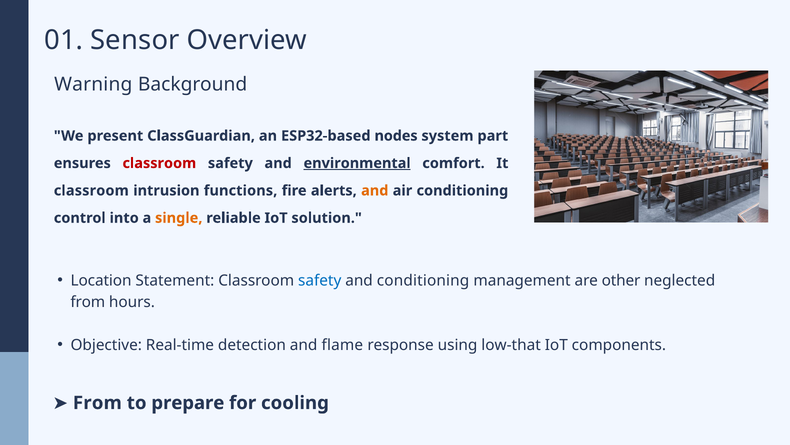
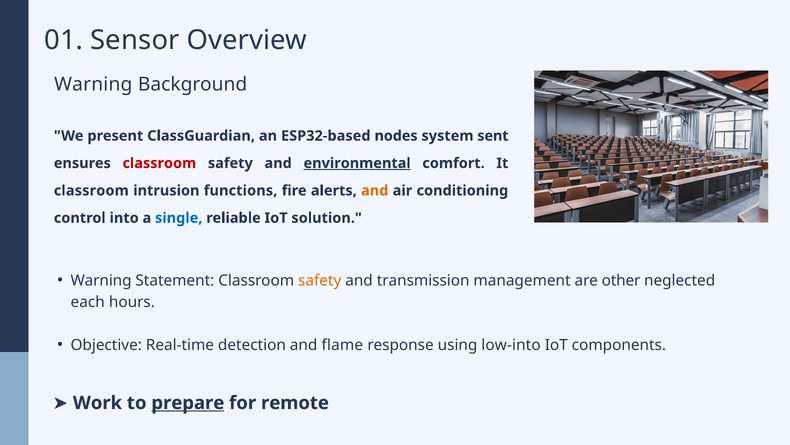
part: part -> sent (493, 136)
single colour: orange -> blue (179, 218)
Location: Location -> Warning (101, 280)
safety colour: blue -> orange (320, 280)
and conditioning: conditioning -> transmission (423, 280)
from: from -> each (88, 302)
low-that: low-that -> low-into (511, 345)
From: From -> Work (97, 402)
prepare underline: none -> present (188, 402)
cooling: cooling -> remote (295, 402)
